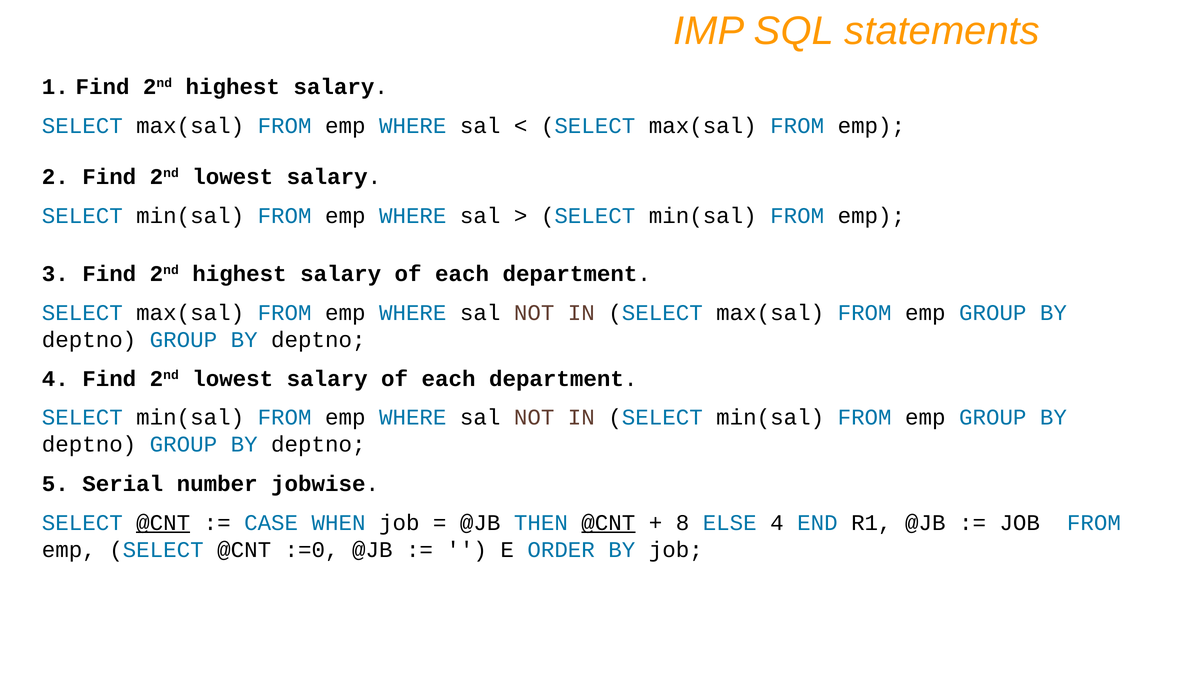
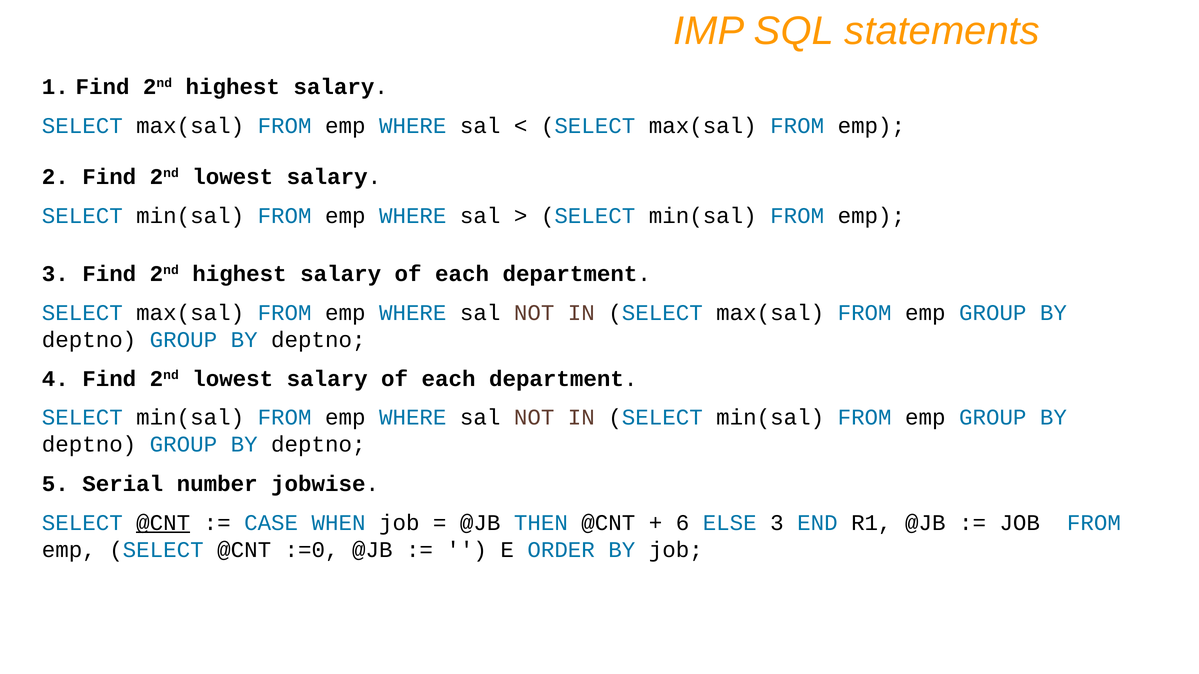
@CNT underline: present -> none (608, 523)
8: 8 -> 6 (683, 523)
ELSE 4: 4 -> 3 (777, 523)
